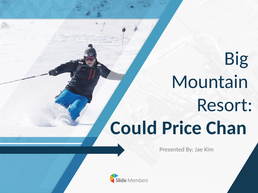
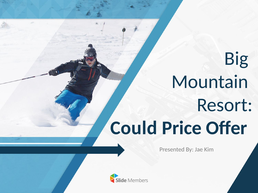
Chan: Chan -> Offer (227, 128)
